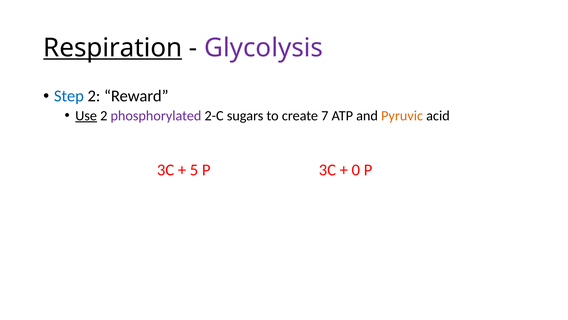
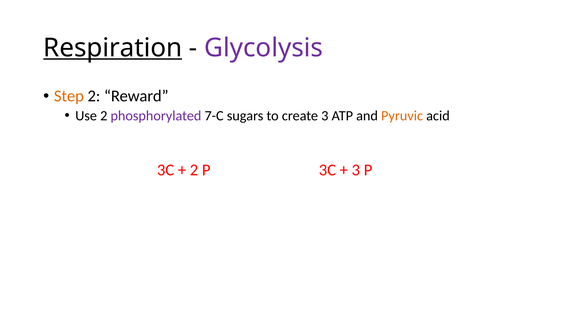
Step colour: blue -> orange (69, 96)
Use underline: present -> none (86, 116)
2-C: 2-C -> 7-C (214, 116)
create 7: 7 -> 3 (325, 116)
5: 5 -> 2 (194, 170)
0: 0 -> 3 (356, 170)
